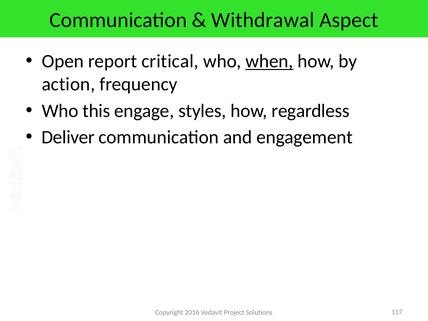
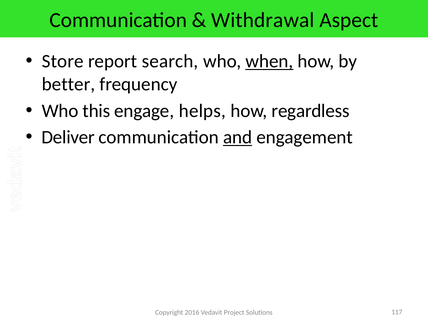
Open: Open -> Store (63, 61)
critical: critical -> search (170, 61)
action: action -> better (68, 84)
styles: styles -> helps (202, 111)
and underline: none -> present (238, 137)
